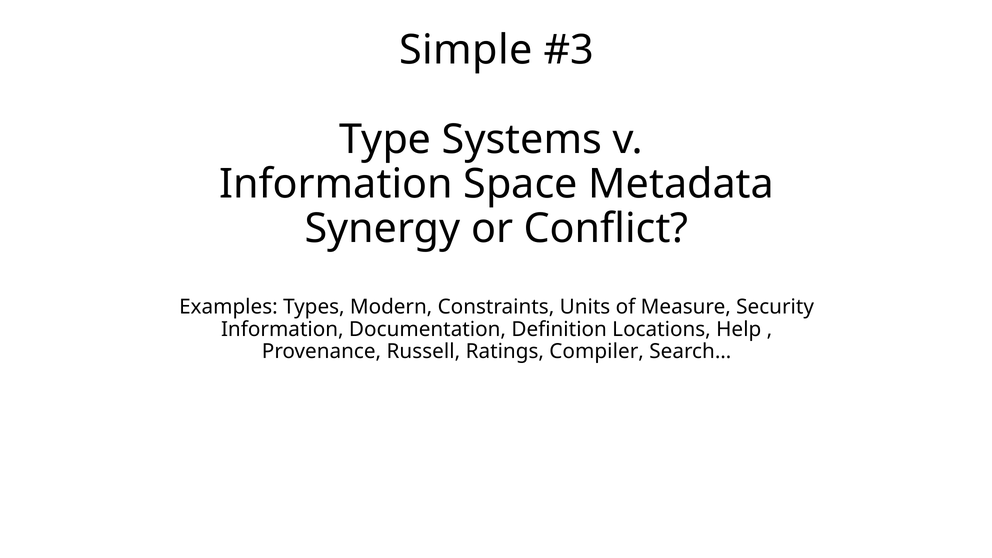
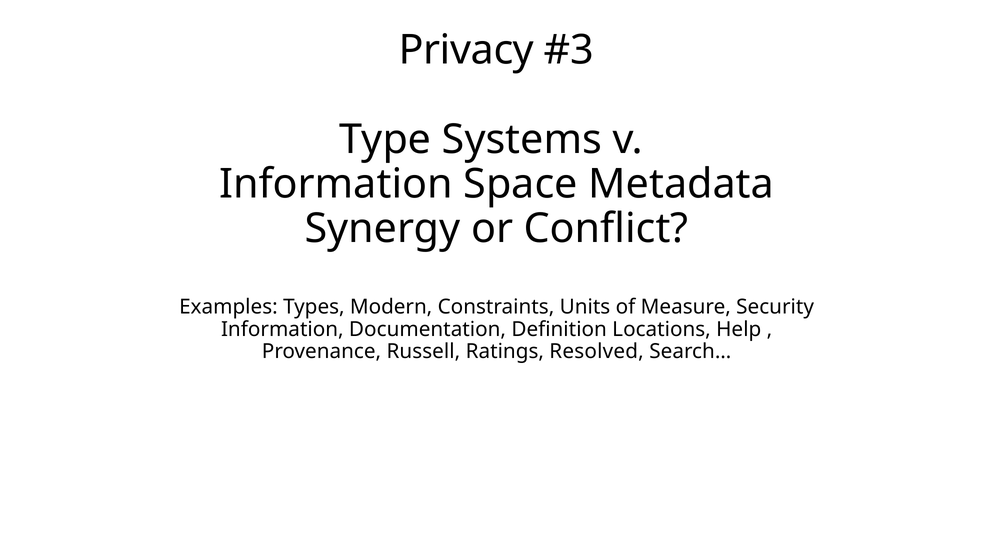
Simple: Simple -> Privacy (466, 50)
Compiler: Compiler -> Resolved (597, 352)
